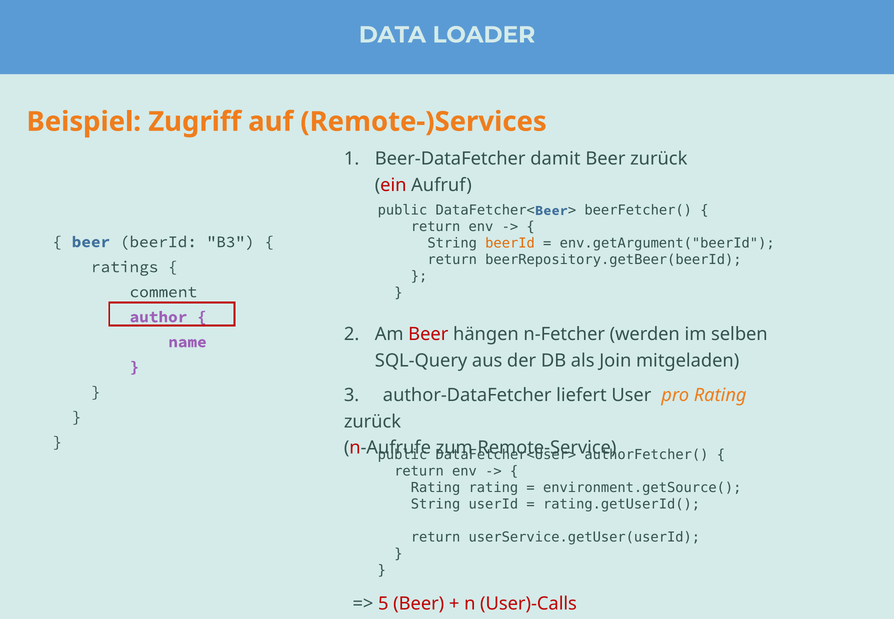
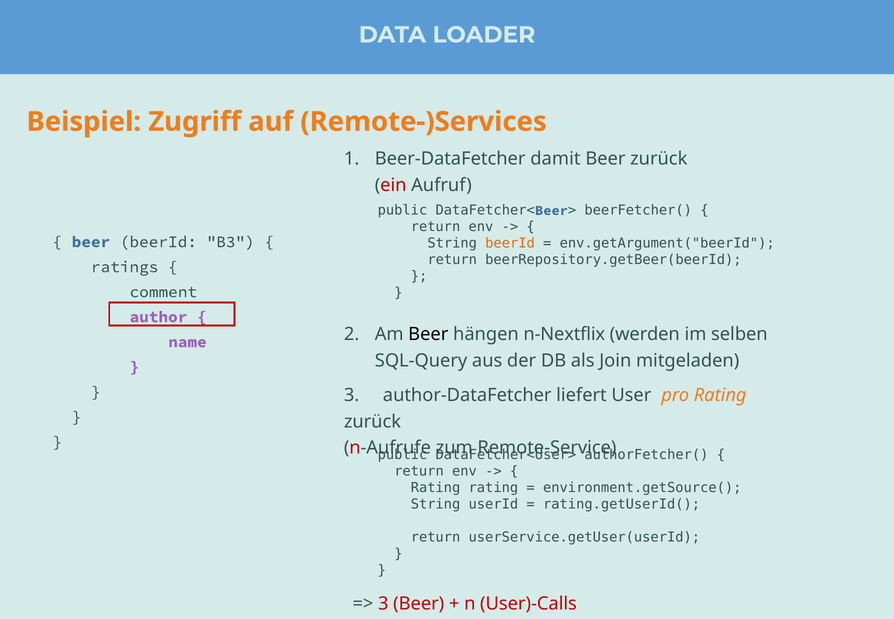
Beer colour: red -> black (428, 334)
n-Fetcher: n-Fetcher -> n-Nextflix (564, 334)
5: 5 -> 3 (383, 604)
